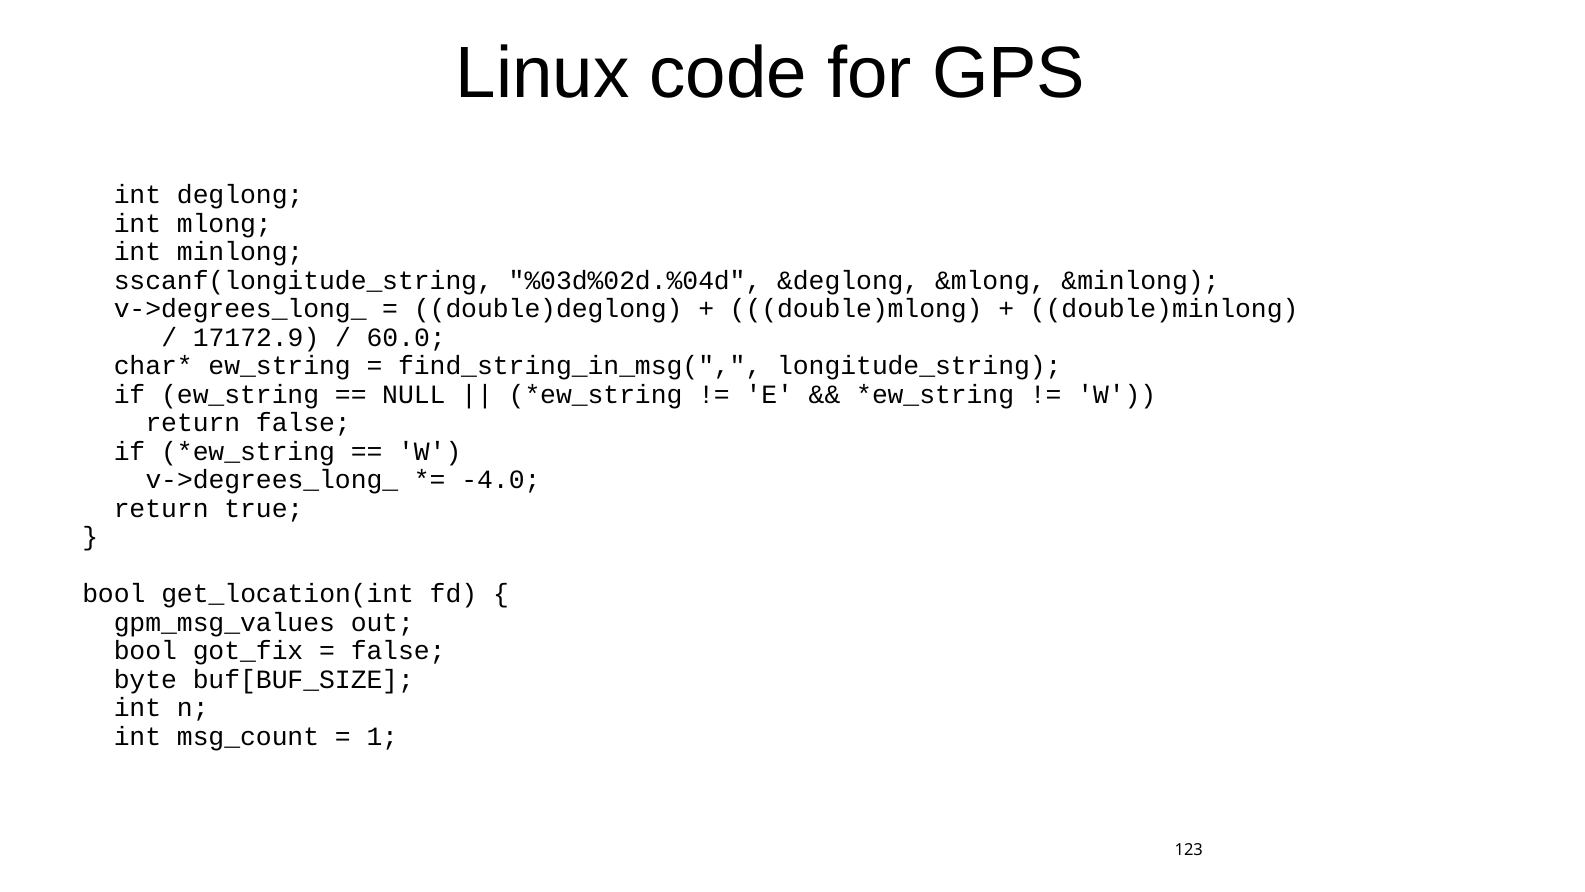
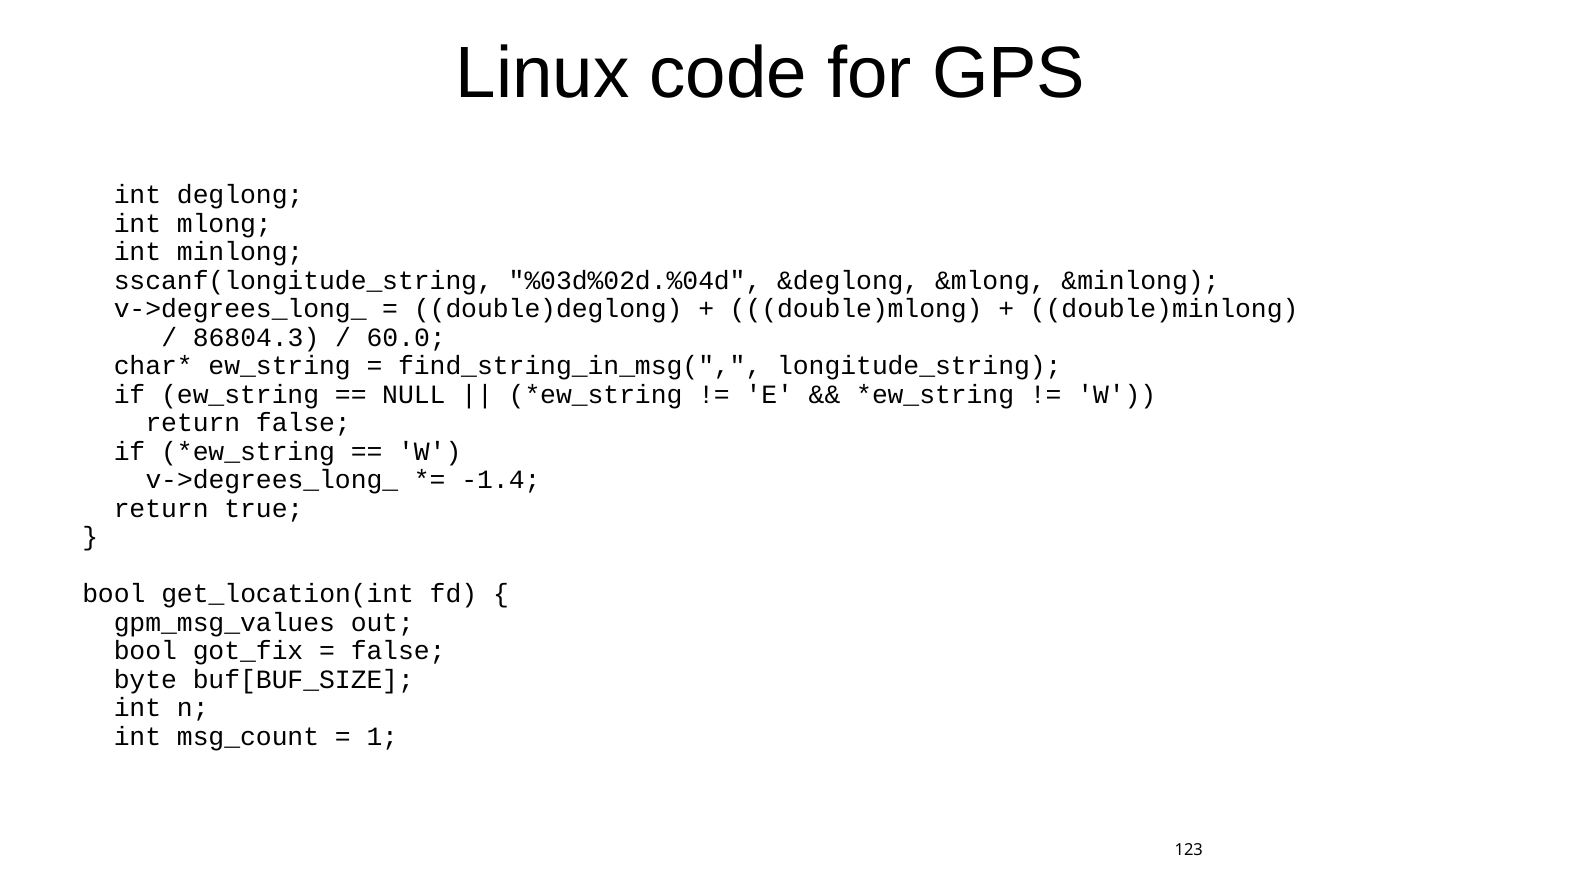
17172.9: 17172.9 -> 86804.3 (256, 337)
-4.0: -4.0 -> -1.4 (501, 480)
